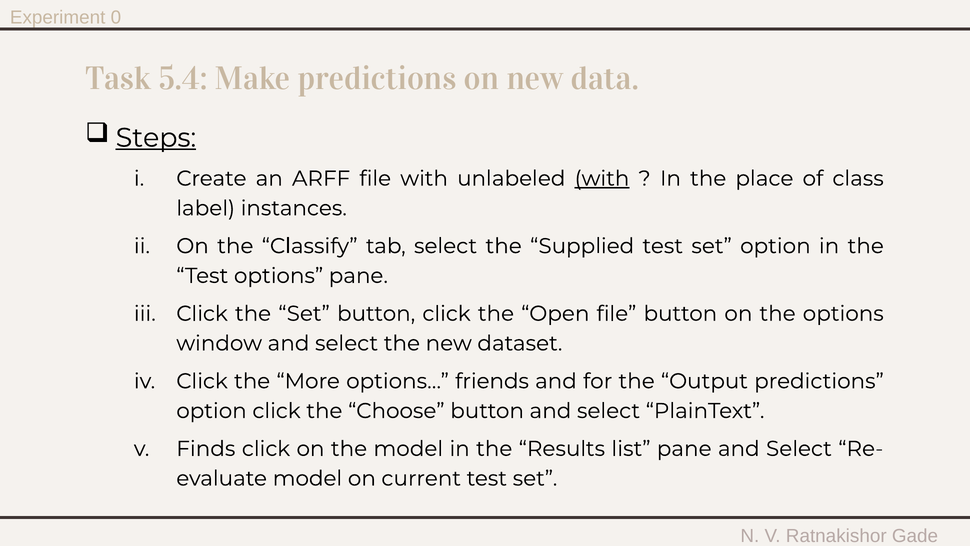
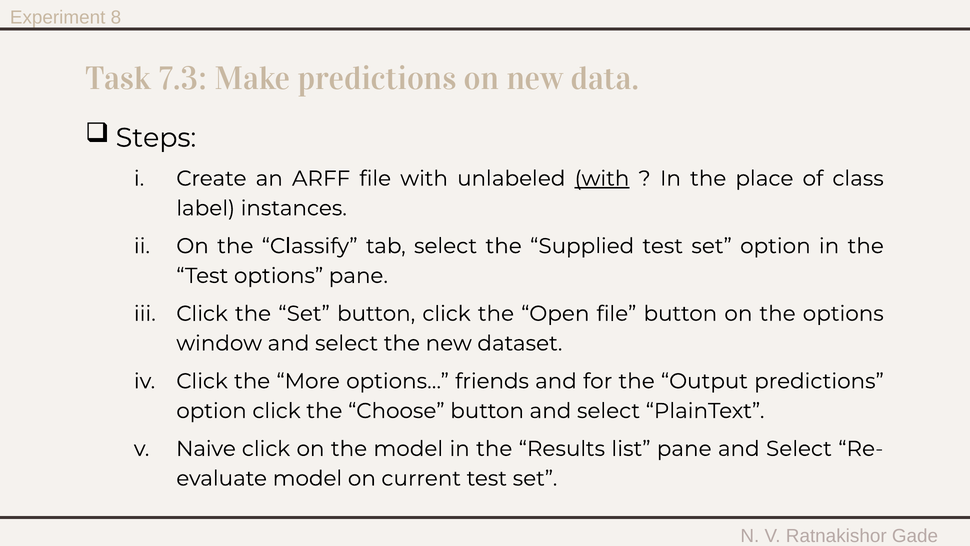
0: 0 -> 8 (116, 17)
5.4: 5.4 -> 7.3 (183, 79)
Steps underline: present -> none (156, 138)
Finds: Finds -> Naive (206, 448)
